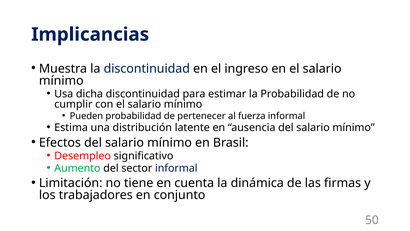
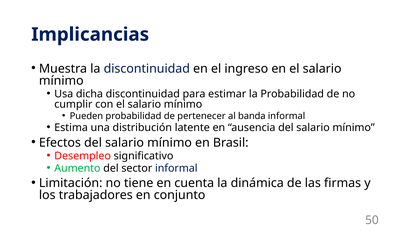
fuerza: fuerza -> banda (252, 116)
